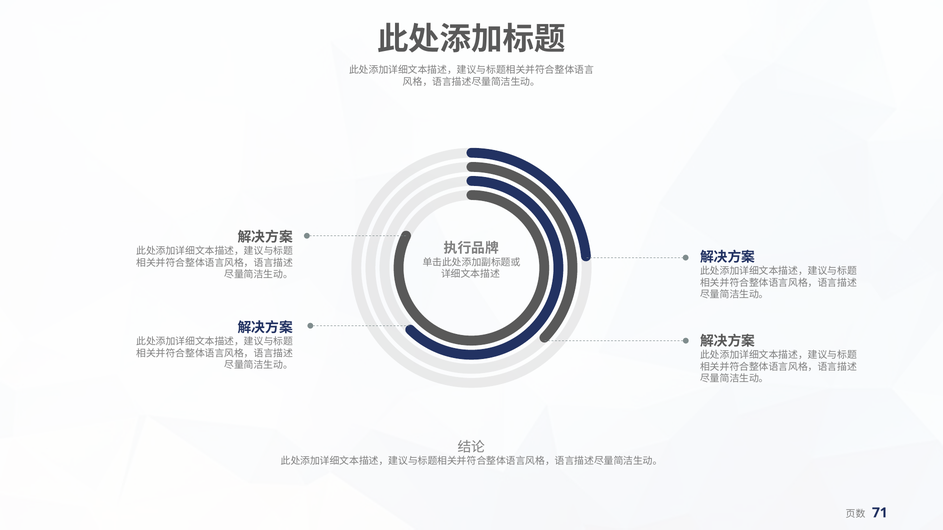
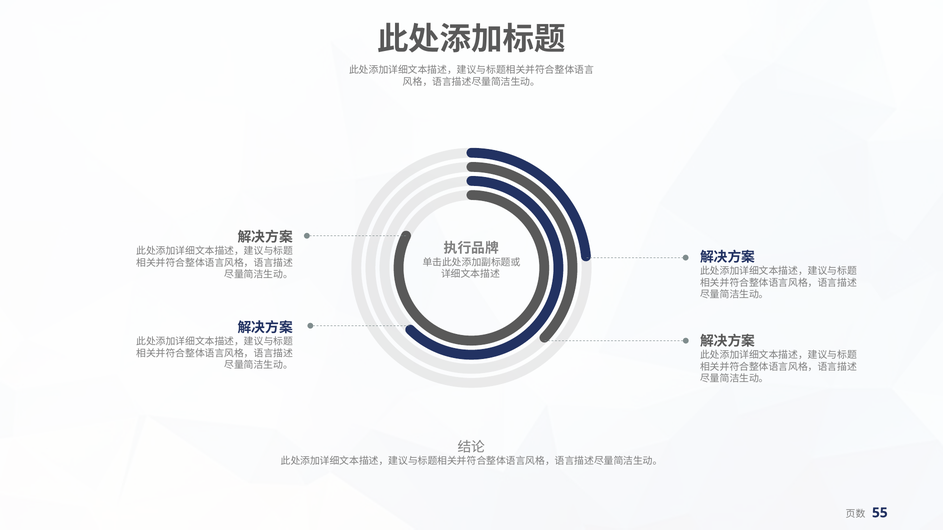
71: 71 -> 55 (880, 513)
